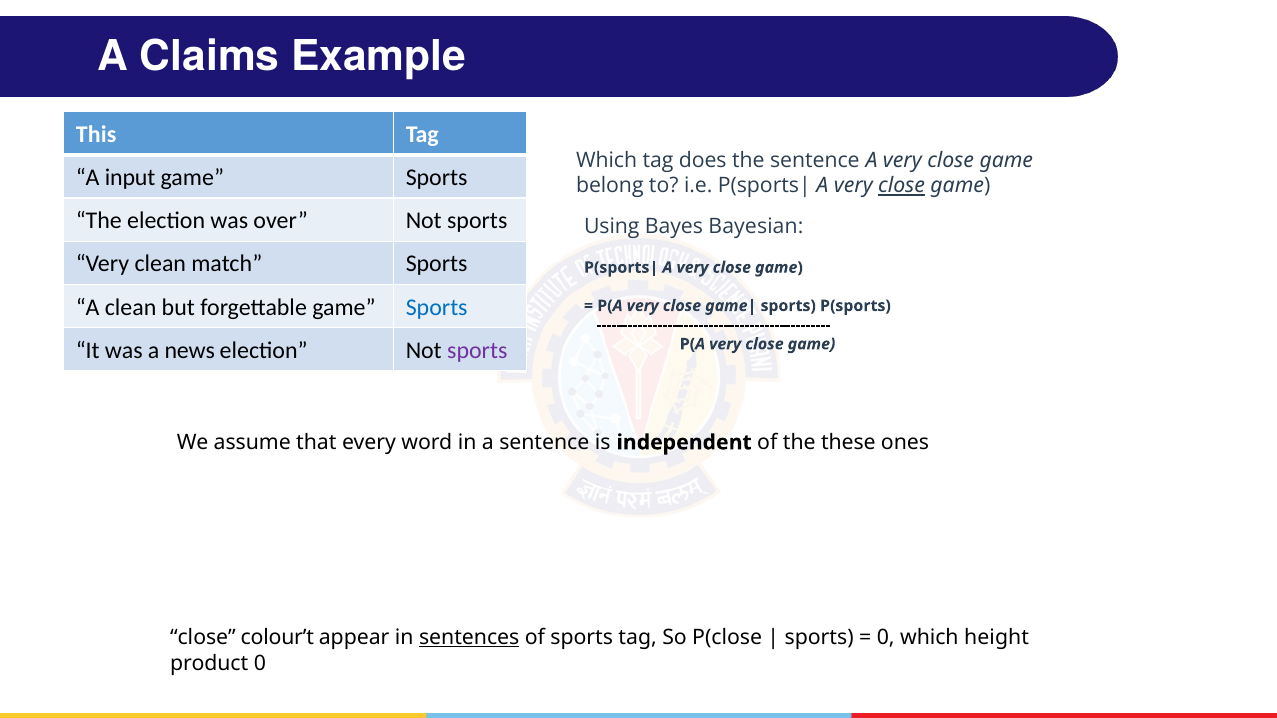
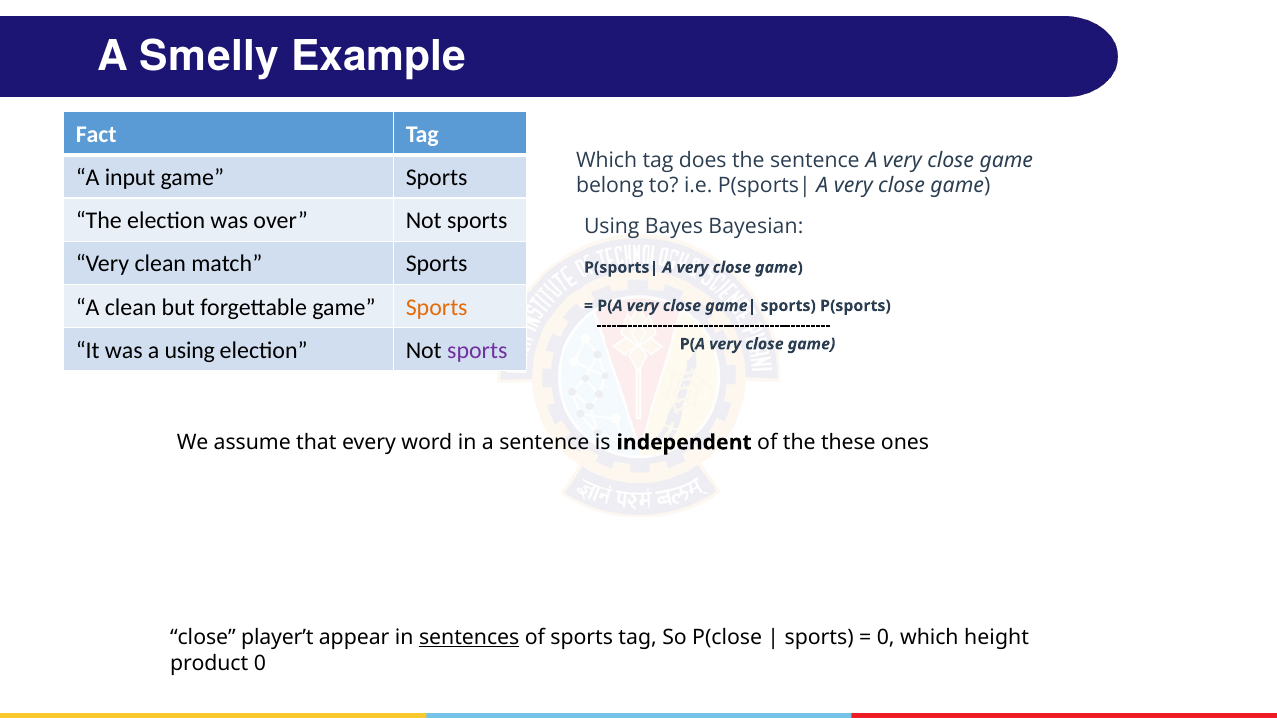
Claims: Claims -> Smelly (210, 57)
This: This -> Fact (96, 135)
close underline: present -> none (902, 186)
Sports colour: blue -> orange (437, 307)
a news: news -> using (190, 350)
colour’t: colour’t -> player’t (277, 638)
